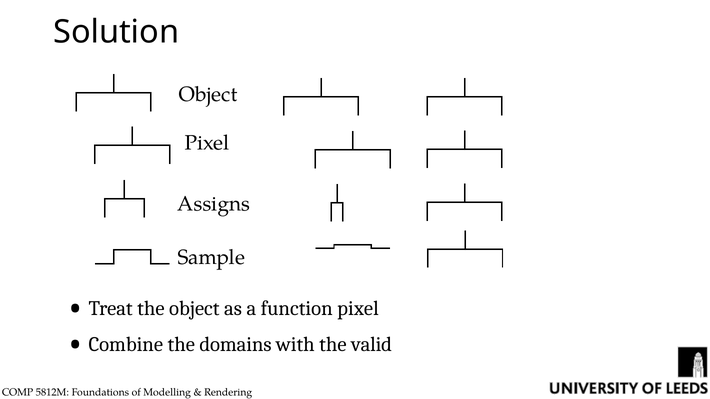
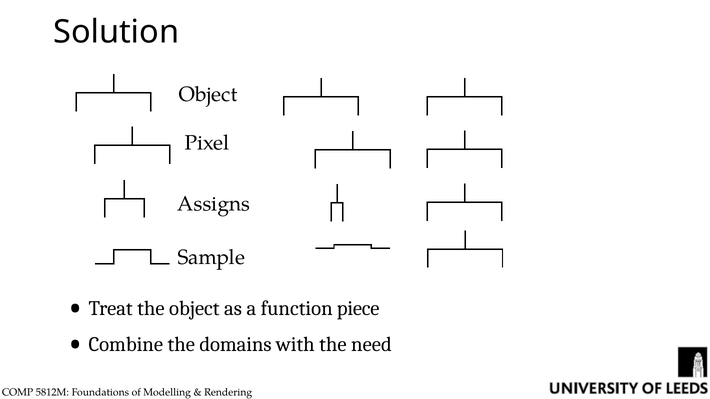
function pixel: pixel -> piece (358, 309)
valid: valid -> need (371, 345)
